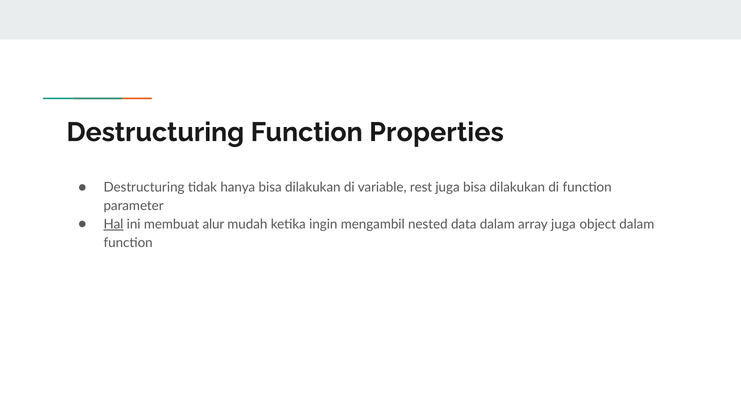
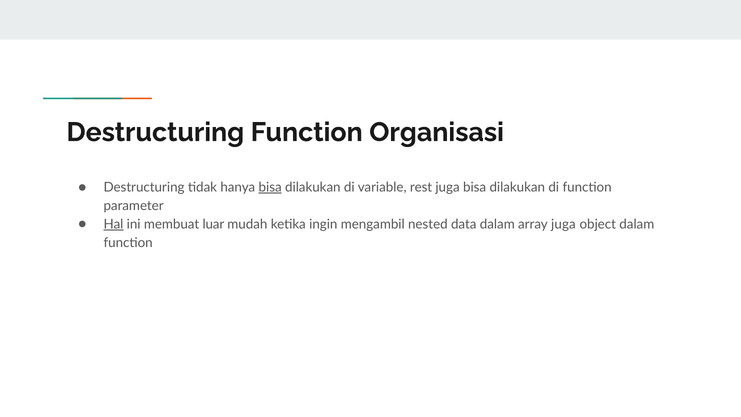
Properties: Properties -> Organisasi (437, 132)
bisa underline: none -> present (270, 187)
alur: alur -> luar (213, 224)
